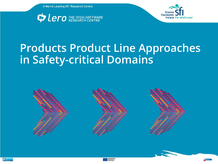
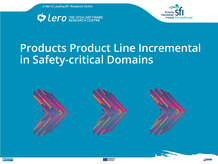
Approaches: Approaches -> Incremental (170, 48)
